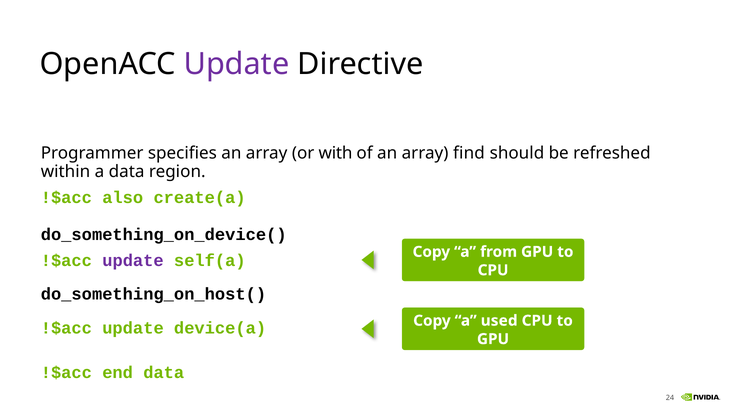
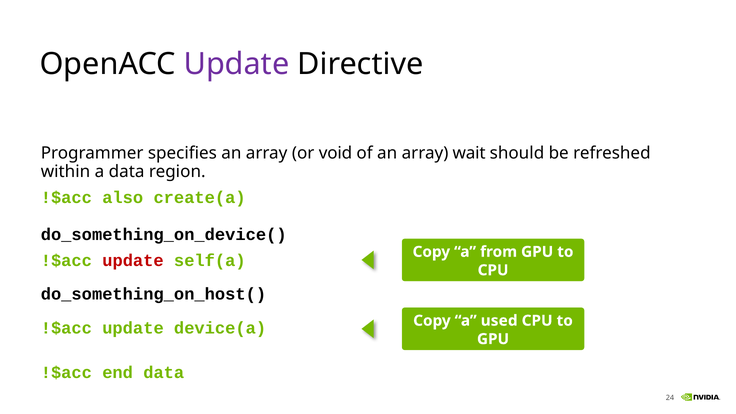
with: with -> void (335, 153)
find: find -> wait (469, 153)
update colour: purple -> red (133, 261)
